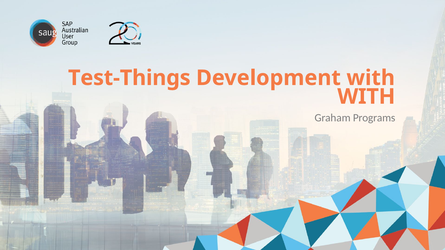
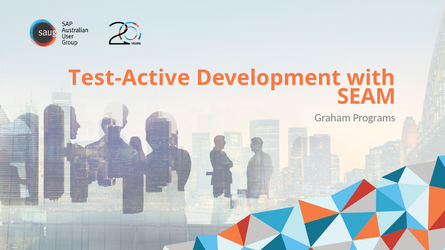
Test-Things: Test-Things -> Test-Active (129, 78)
WITH: WITH -> SEAM (366, 97)
